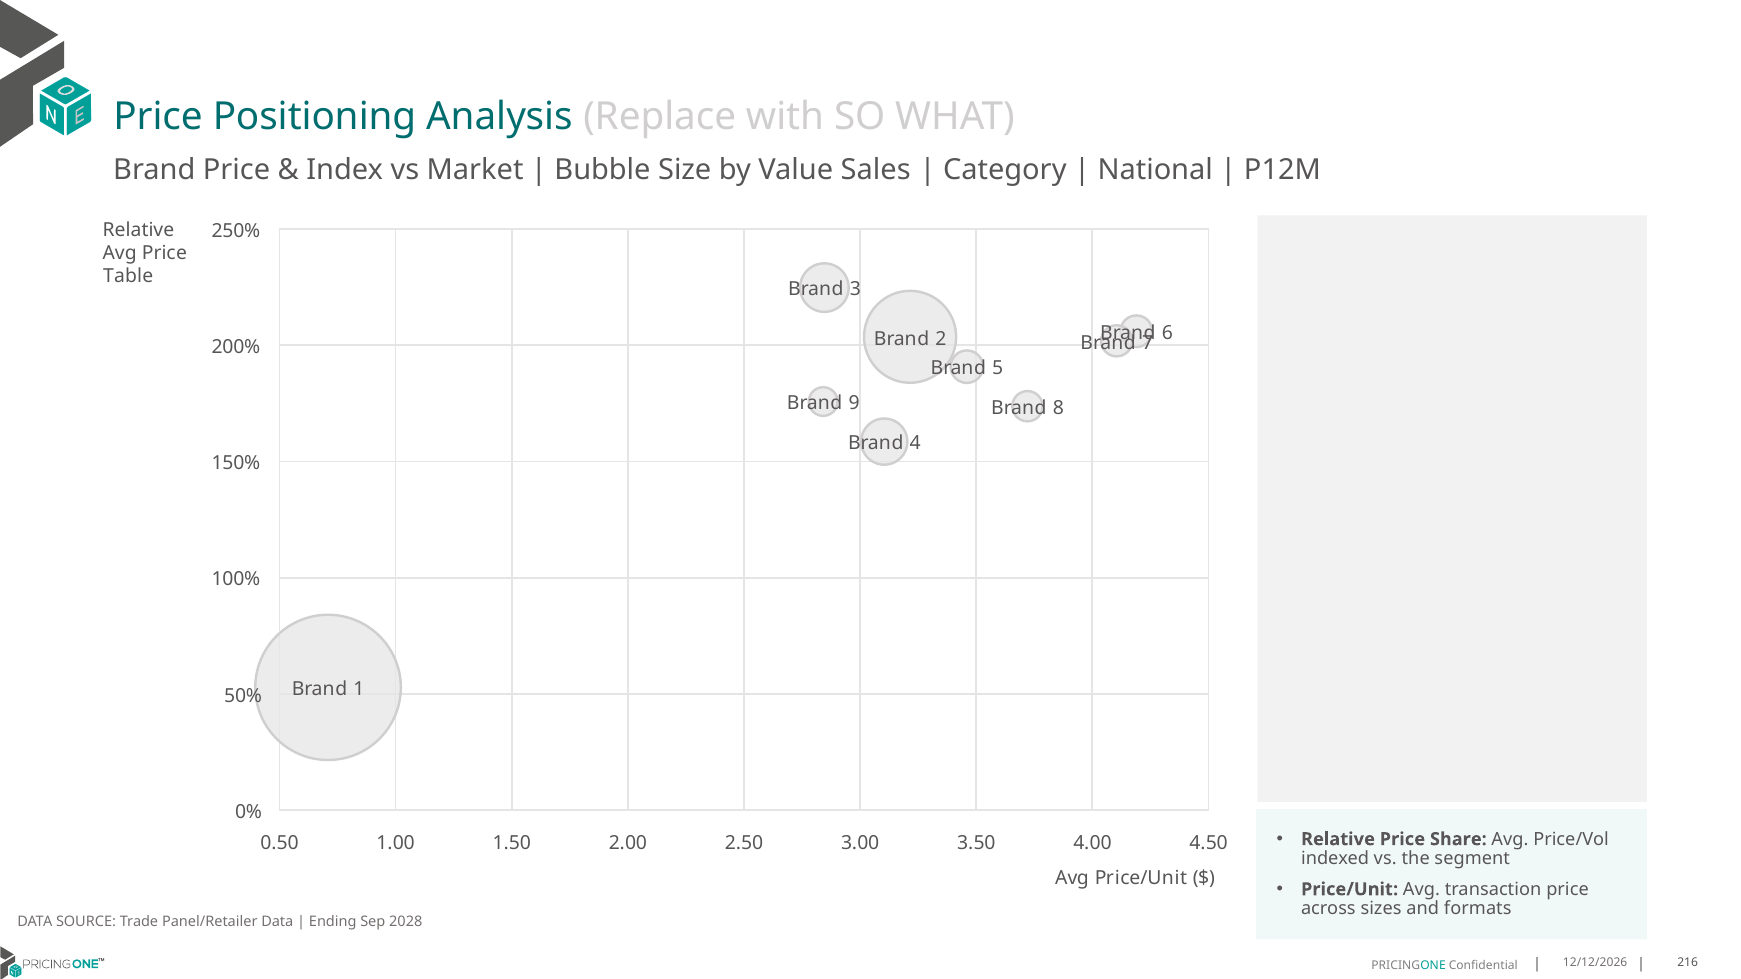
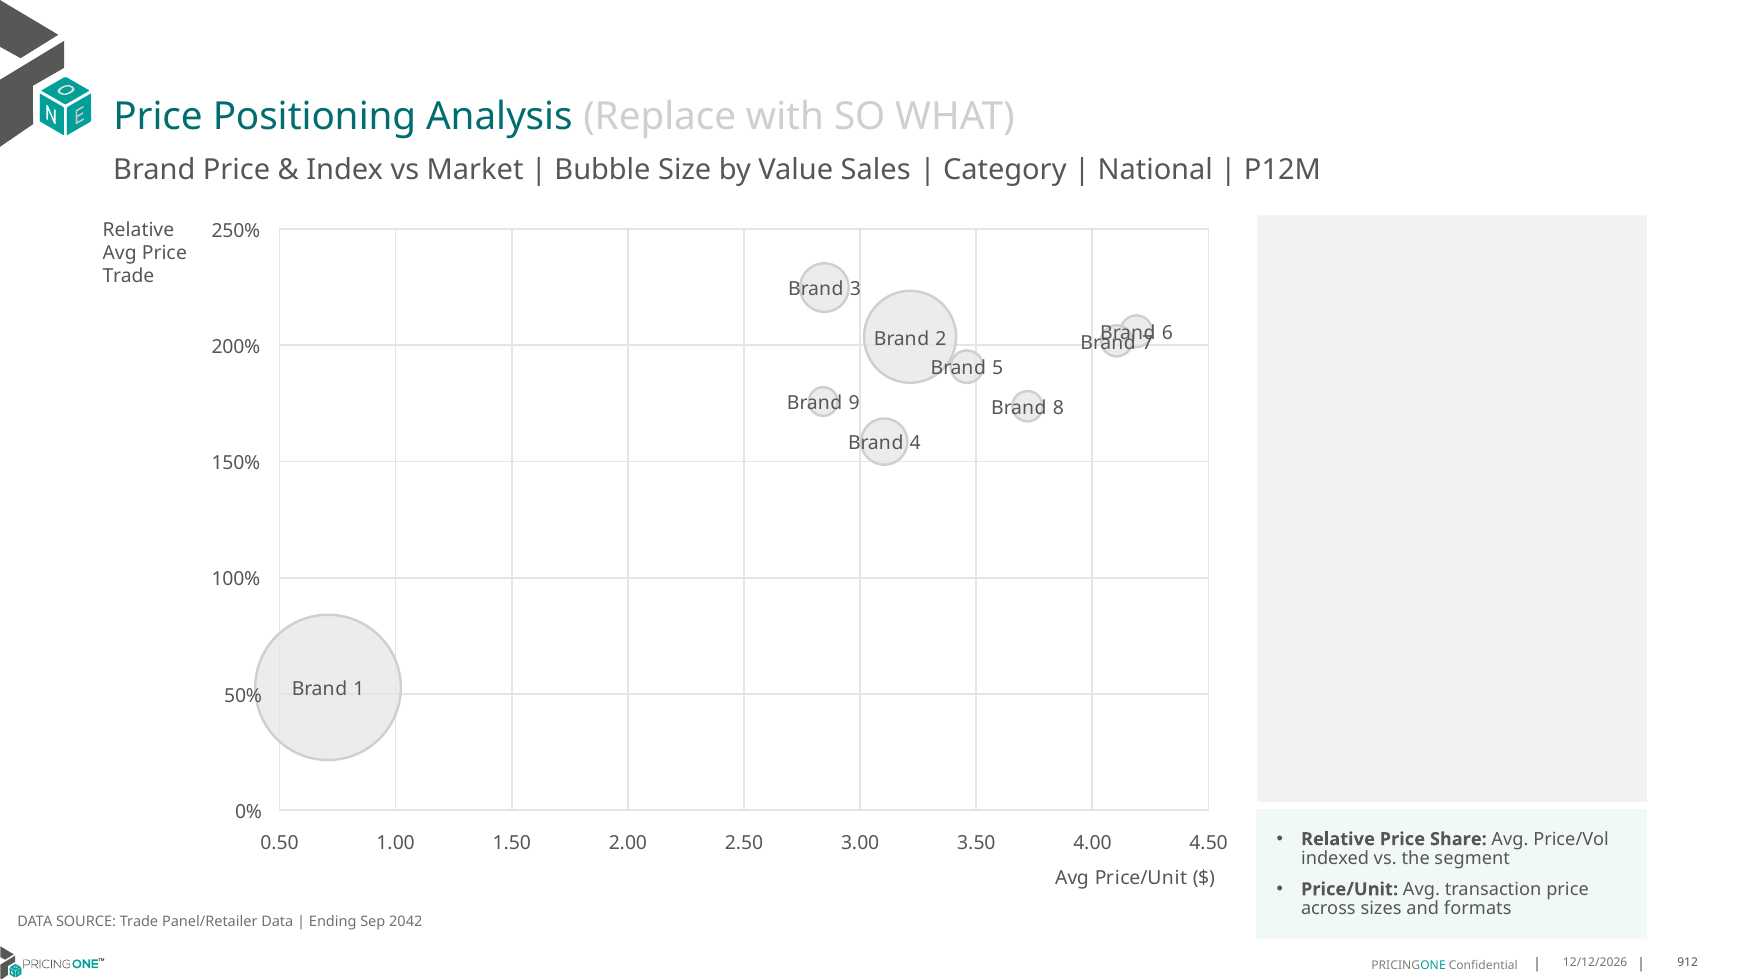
Table: Table -> Trade (128, 277)
2028: 2028 -> 2042 (406, 922)
216: 216 -> 912 (1688, 963)
